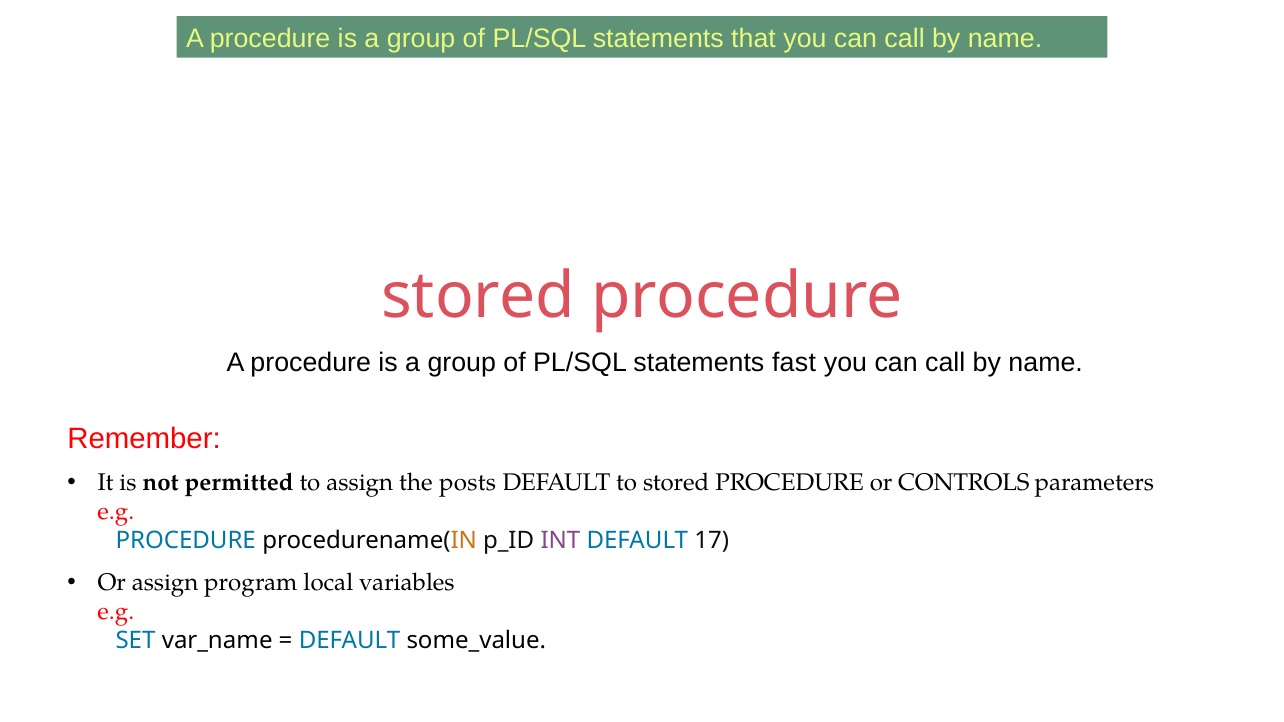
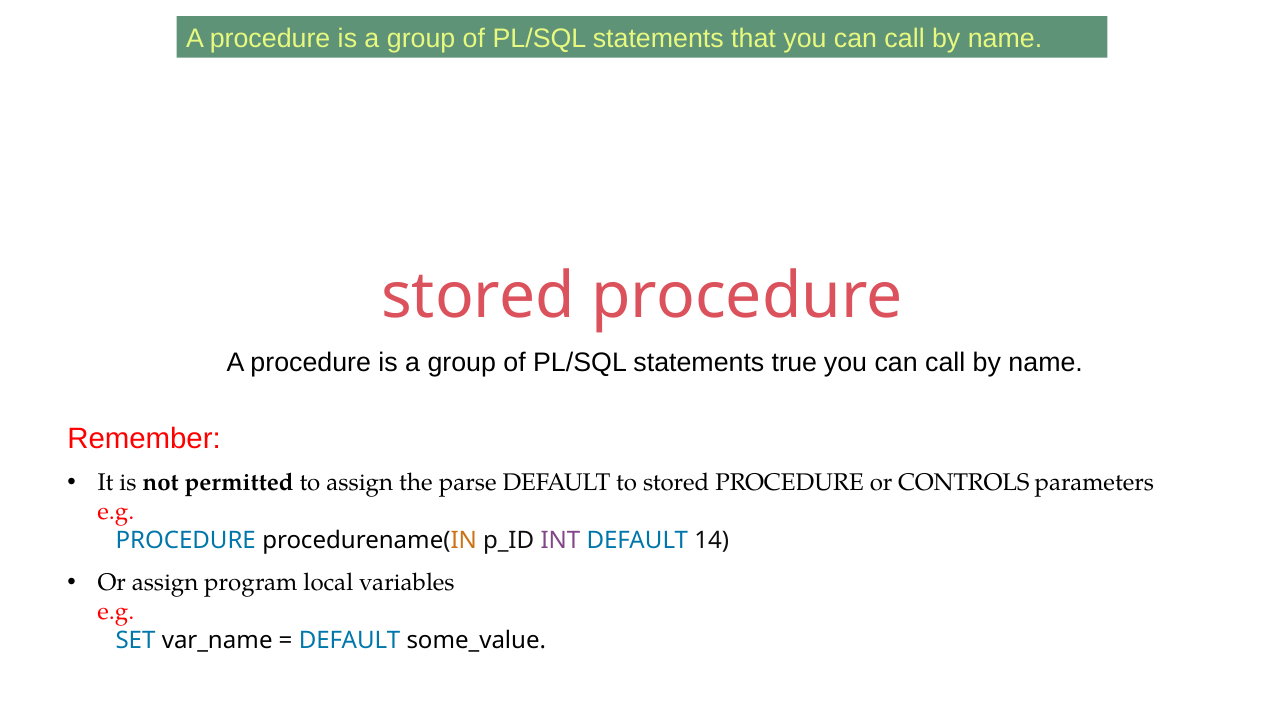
fast: fast -> true (794, 363)
posts: posts -> parse (468, 483)
17: 17 -> 14 (712, 541)
